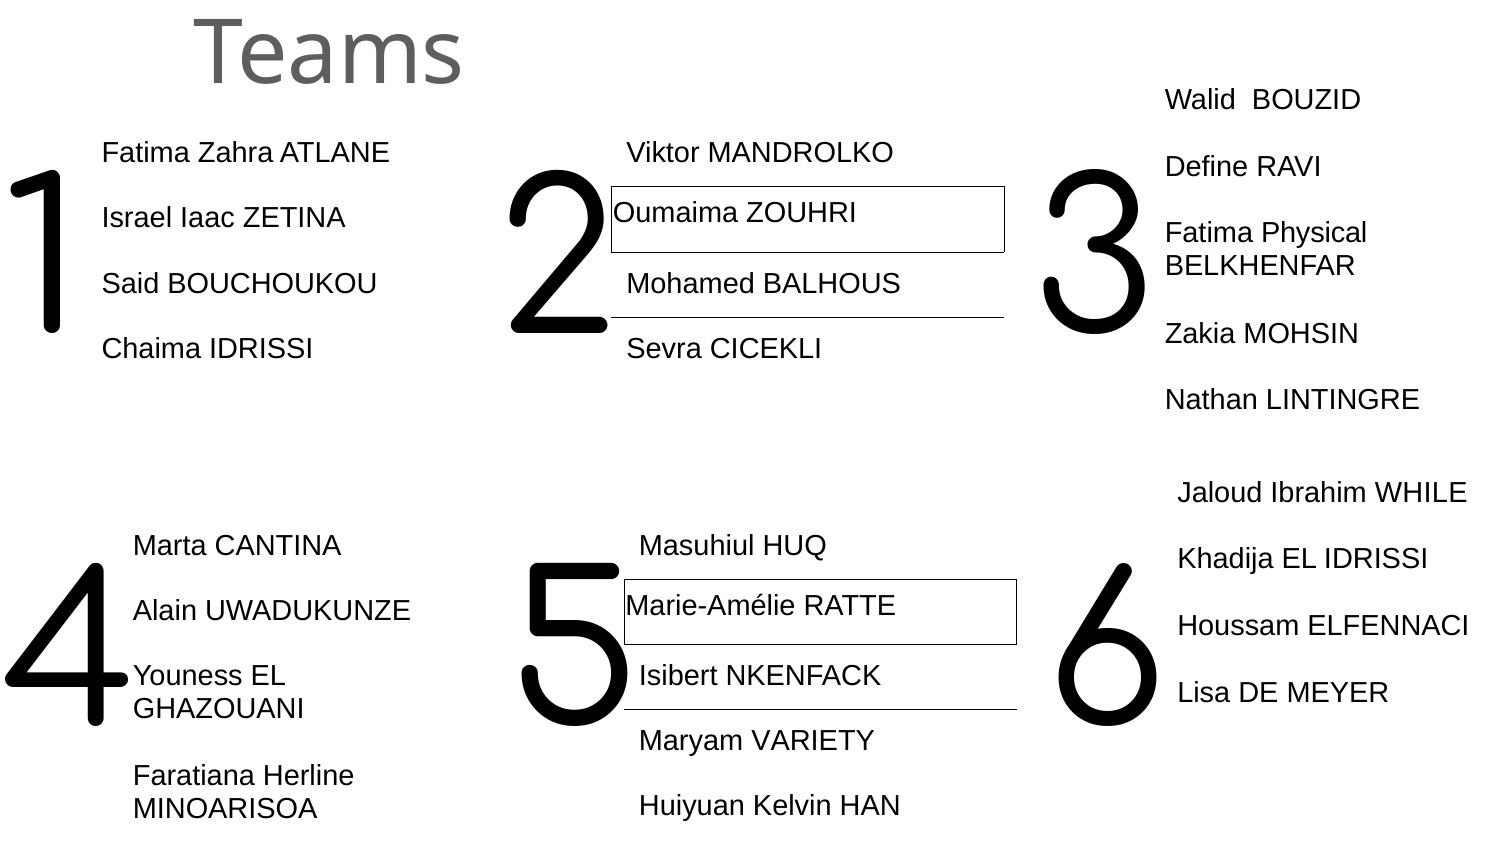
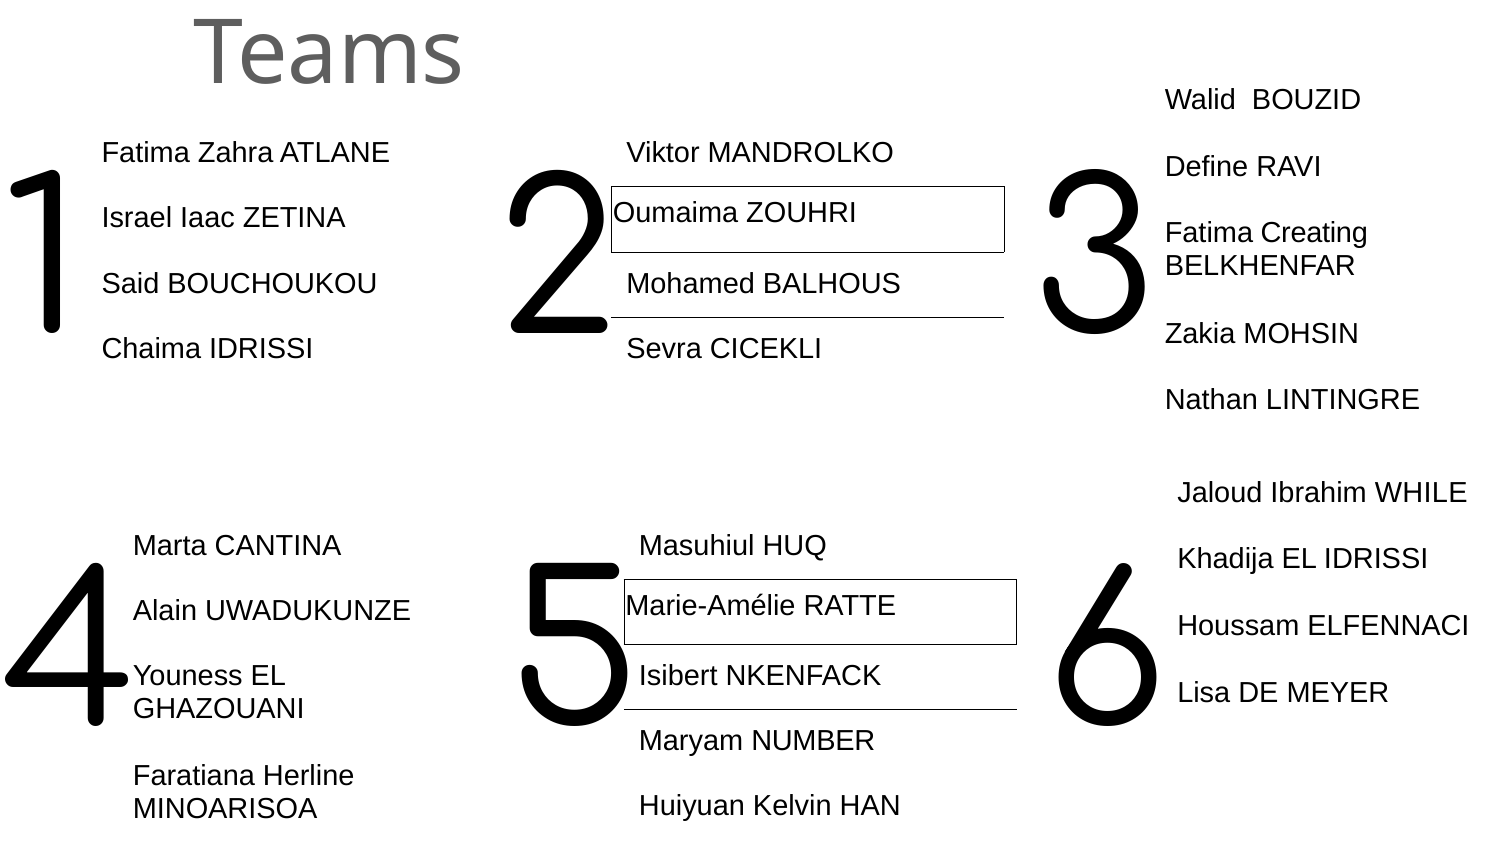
Physical: Physical -> Creating (1314, 233)
VARIETY: VARIETY -> NUMBER (813, 741)
